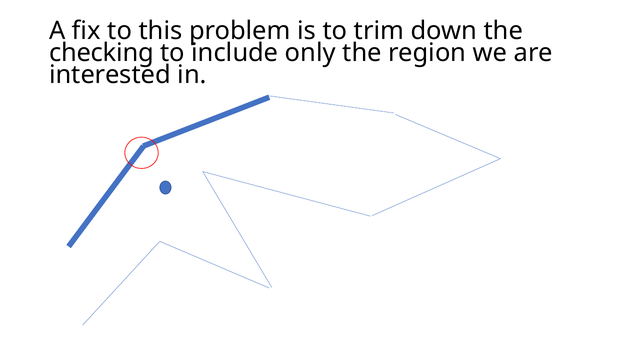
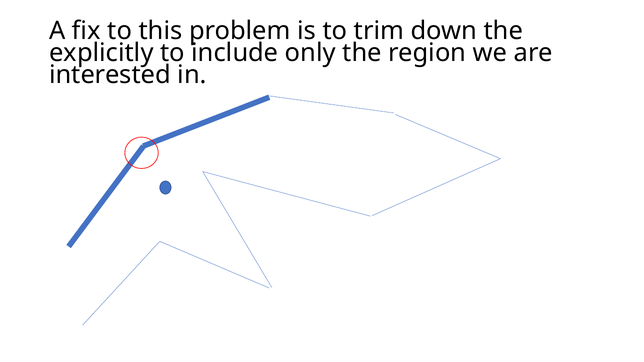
checking: checking -> explicitly (101, 53)
